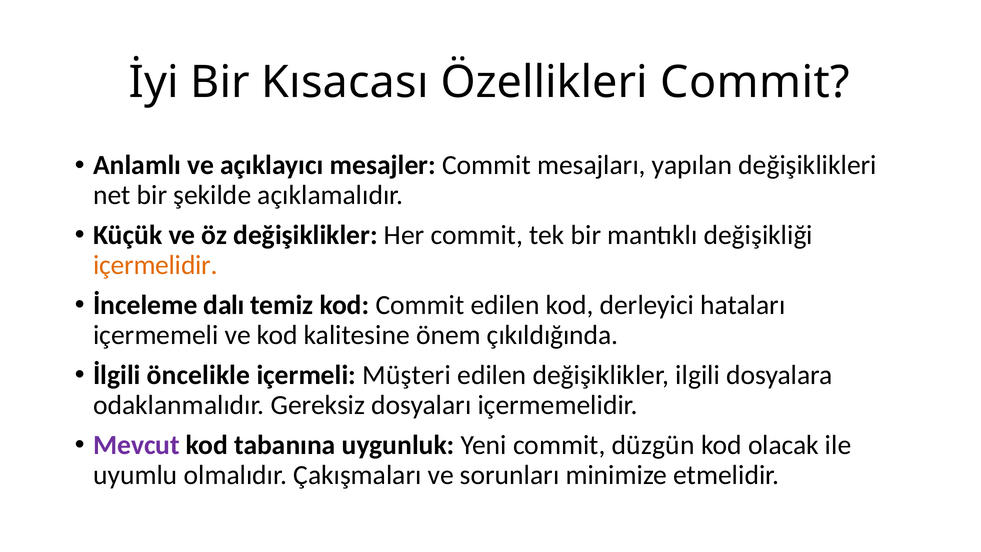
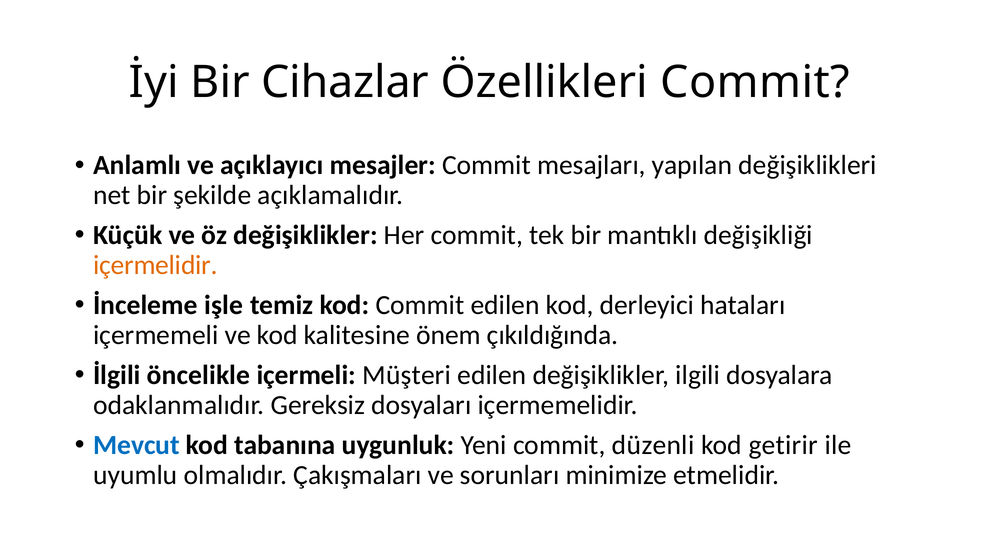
Kısacası: Kısacası -> Cihazlar (345, 82)
dalı: dalı -> işle (224, 305)
Mevcut colour: purple -> blue (136, 445)
düzgün: düzgün -> düzenli (653, 445)
olacak: olacak -> getirir (783, 445)
